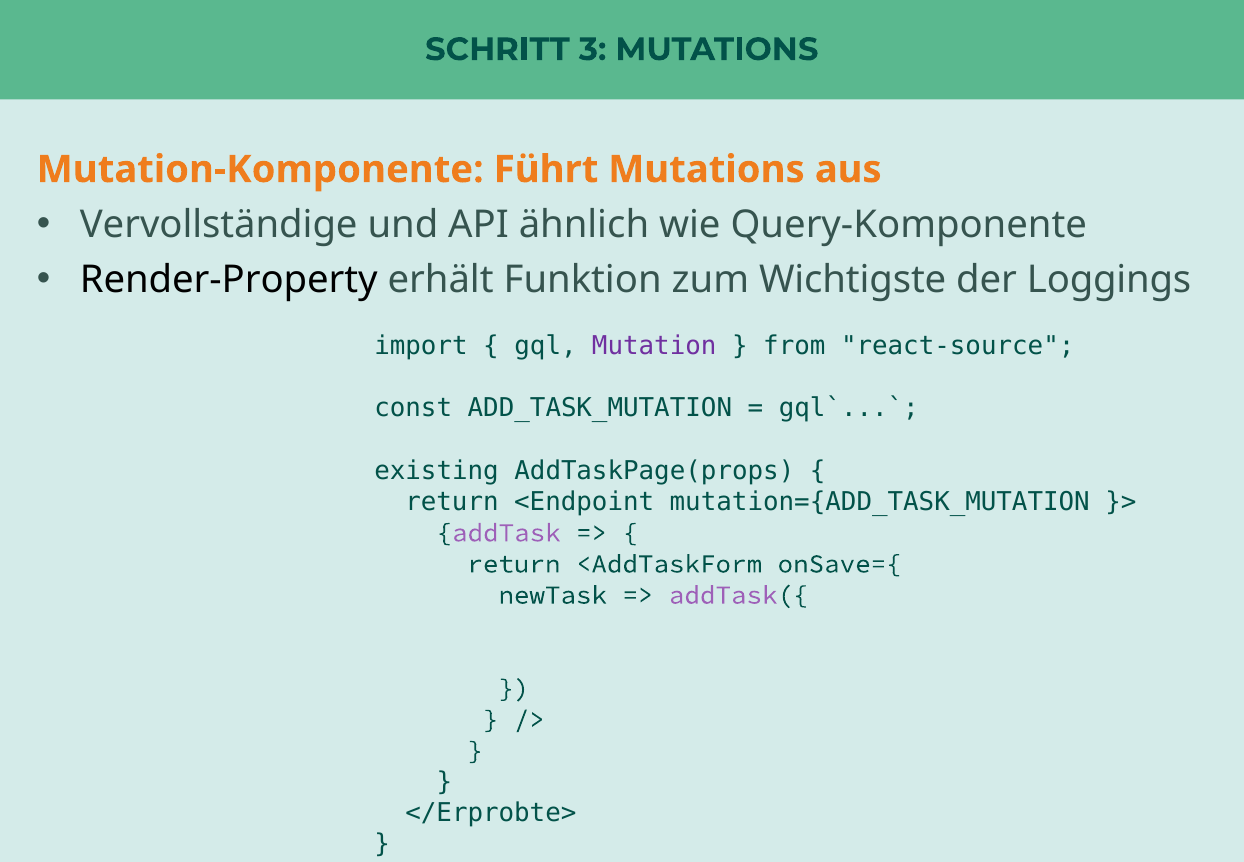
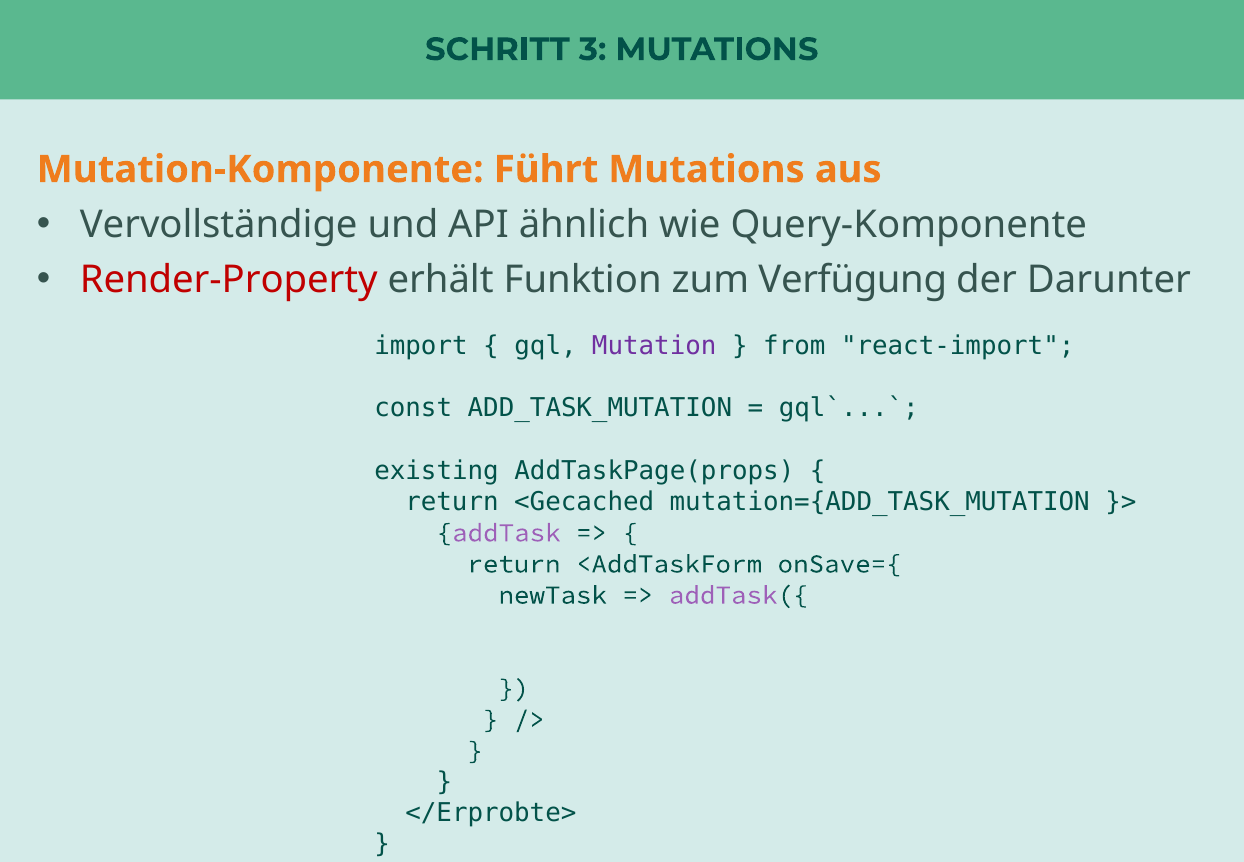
Render-Property colour: black -> red (229, 280)
Wichtigste: Wichtigste -> Verfügung (853, 280)
Loggings: Loggings -> Darunter (1109, 280)
react-source: react-source -> react-import (958, 346)
<Endpoint: <Endpoint -> <Gecached (584, 501)
